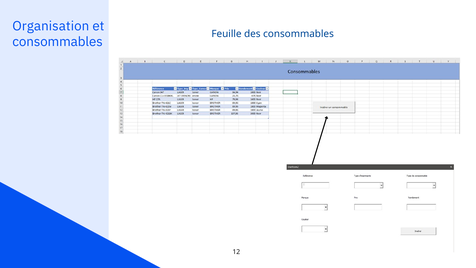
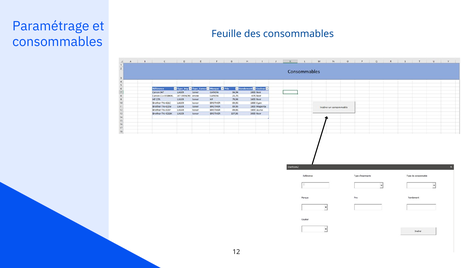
Organisation: Organisation -> Paramétrage (51, 26)
